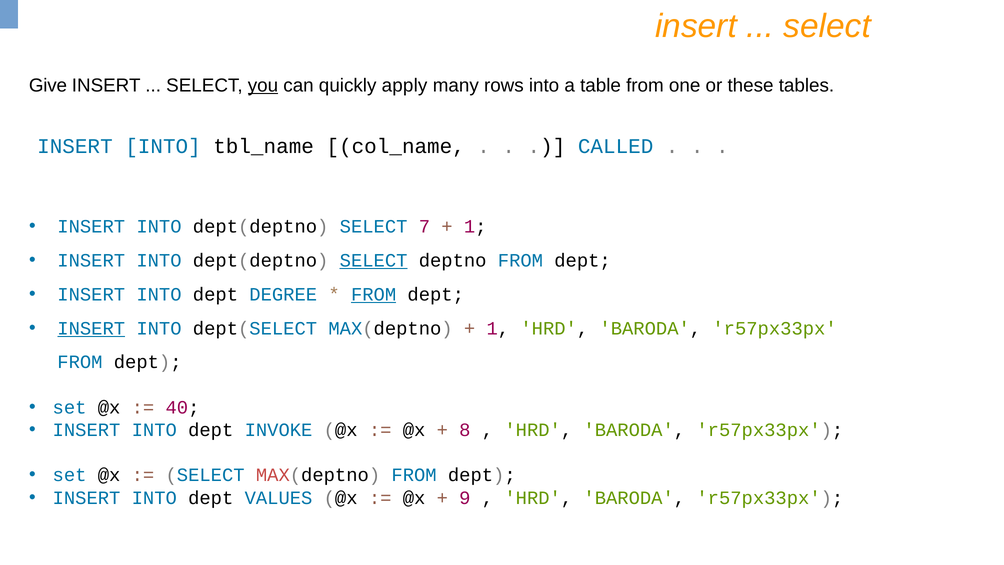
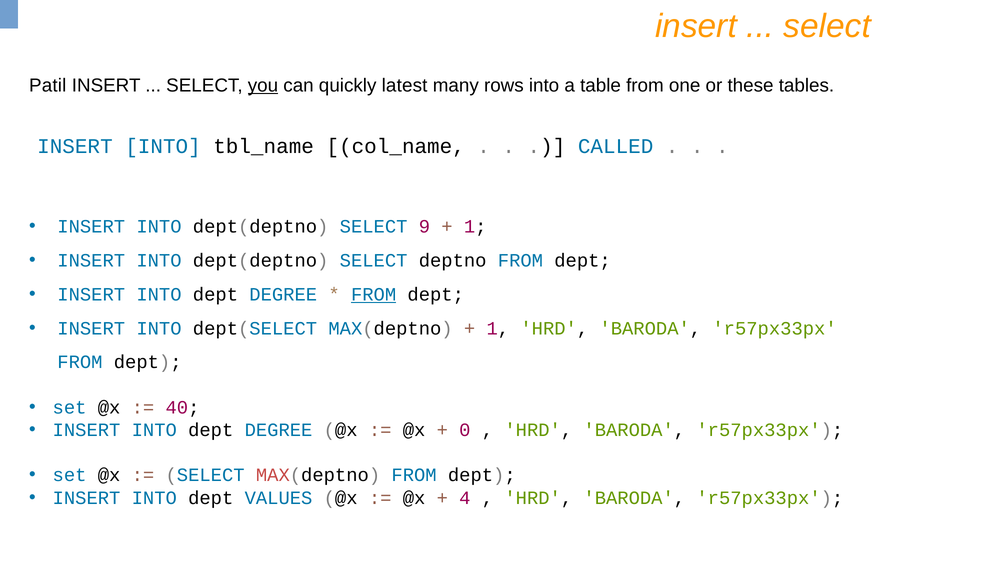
Give: Give -> Patil (48, 85)
apply: apply -> latest (405, 85)
7: 7 -> 9 (424, 227)
SELECT underline: present -> none (374, 260)
INSERT underline: present -> none (91, 328)
INVOKE: INVOKE -> DEGREE (279, 430)
8: 8 -> 0 (465, 430)
9: 9 -> 4 (465, 498)
